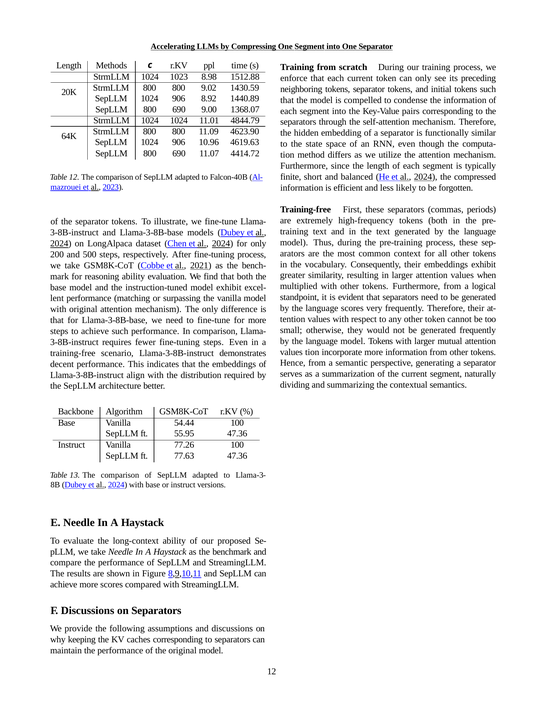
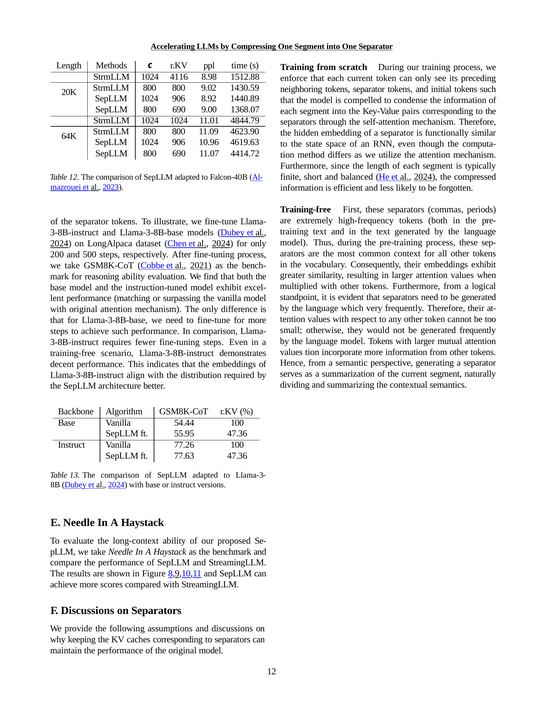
1023: 1023 -> 4116 (179, 77)
language scores: scores -> which (352, 308)
